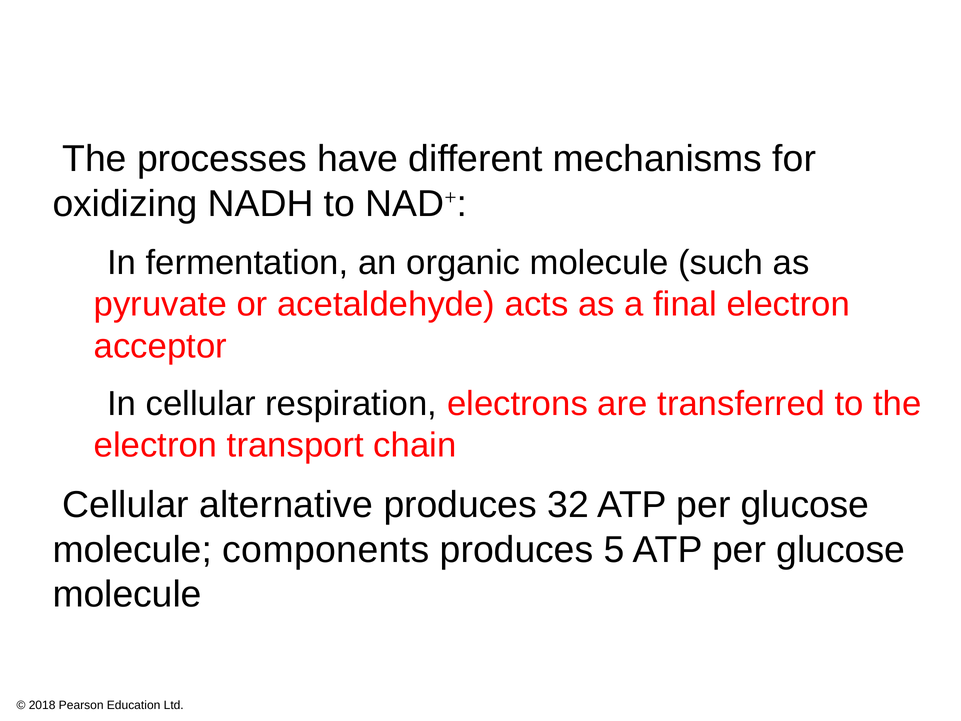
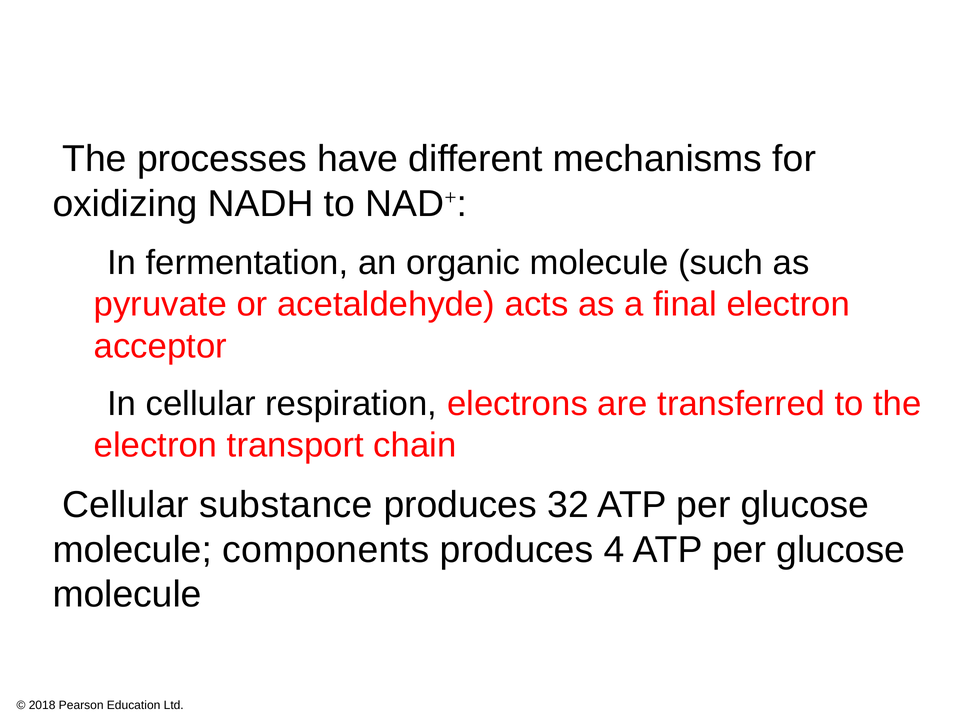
alternative: alternative -> substance (286, 505)
5: 5 -> 4 (614, 550)
